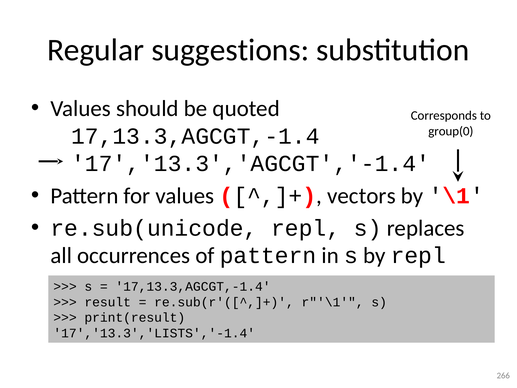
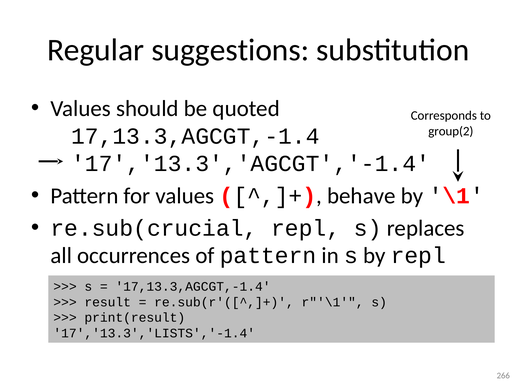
group(0: group(0 -> group(2 (451, 131)
vectors: vectors -> behave (361, 196)
re.sub(unicode: re.sub(unicode -> re.sub(crucial (154, 228)
